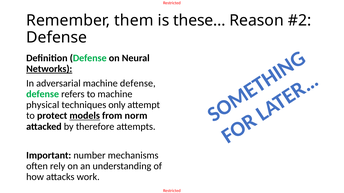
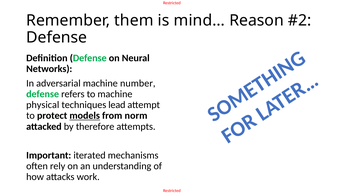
these…: these… -> mind… (199, 20)
Networks underline: present -> none (49, 69)
machine defense: defense -> number (138, 83)
only: only -> lead (117, 105)
number: number -> iterated (90, 156)
